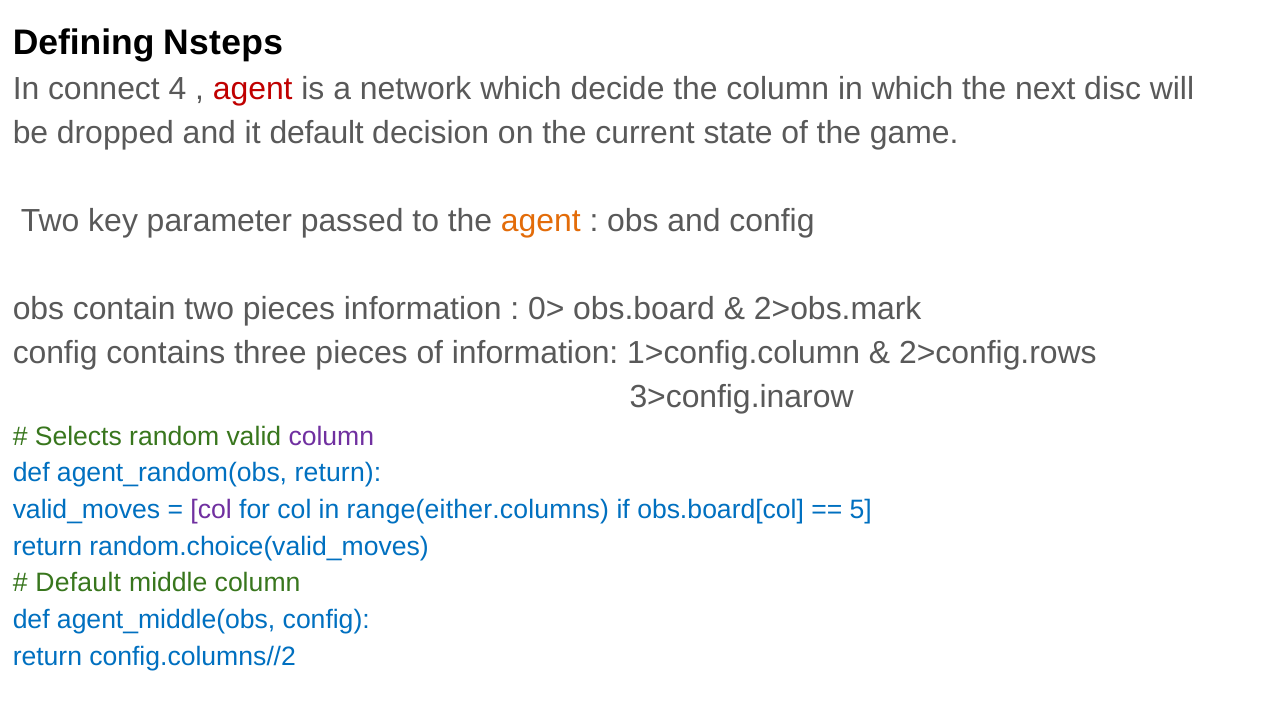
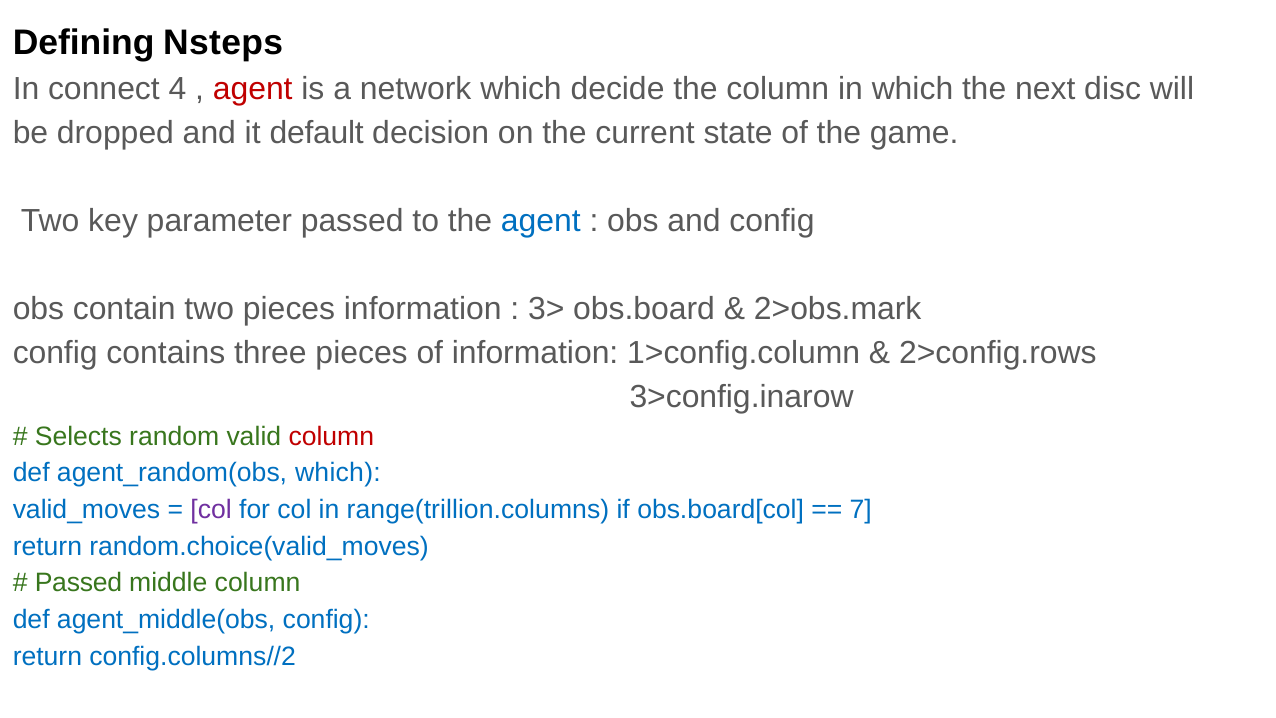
agent colour: orange -> blue (541, 221)
0>: 0> -> 3> (546, 309)
column colour: purple -> red (331, 436)
agent_random(obs return: return -> which (338, 473)
range(either.columns: range(either.columns -> range(trillion.columns (478, 510)
5: 5 -> 7 (861, 510)
Default: Default -> Passed (78, 583)
